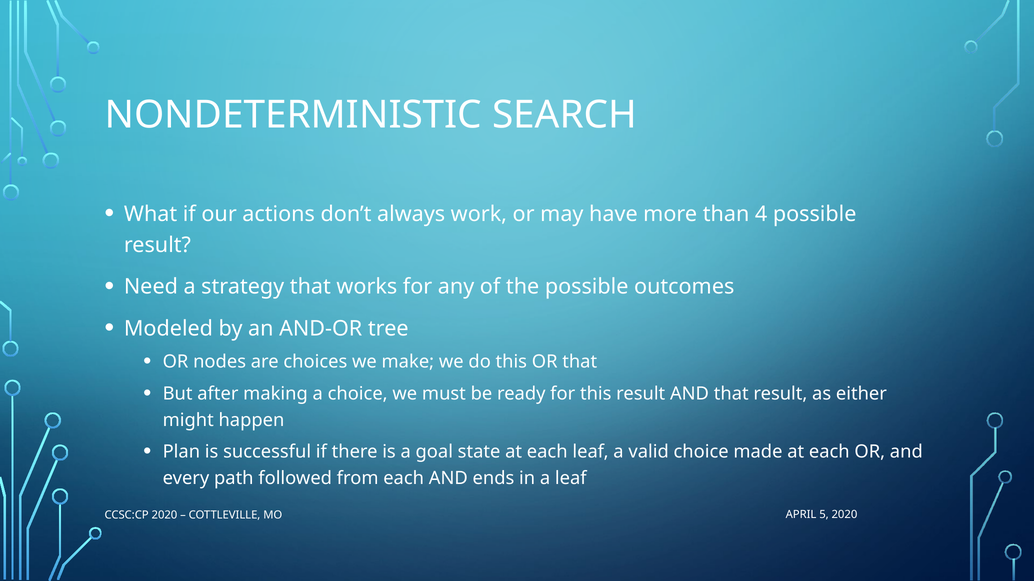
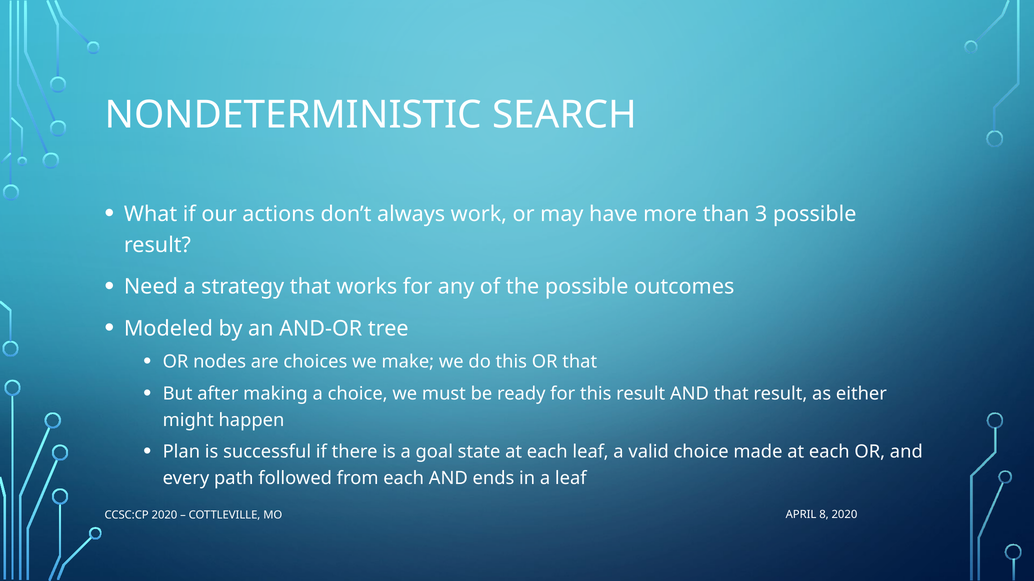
4: 4 -> 3 (761, 214)
5: 5 -> 8 (824, 515)
